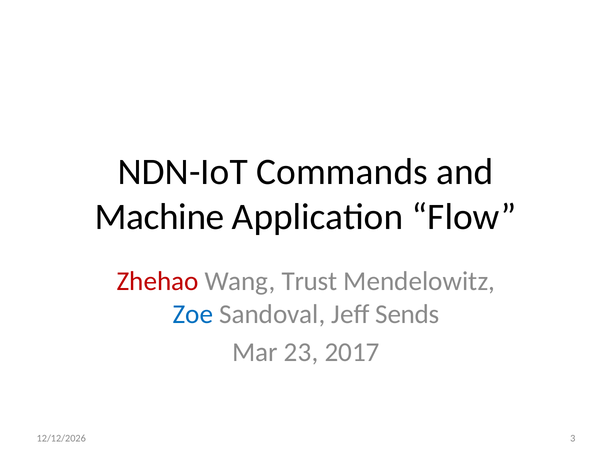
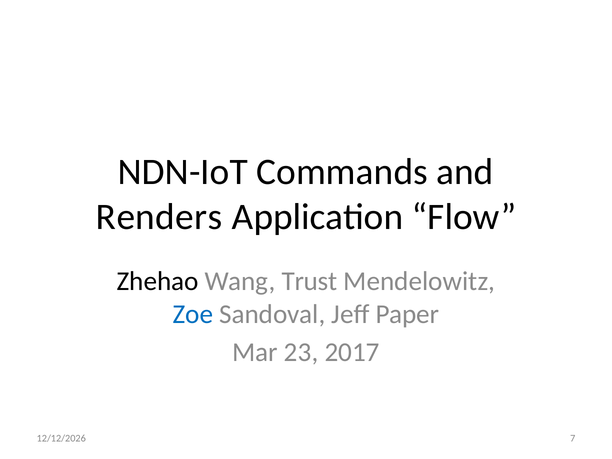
Machine: Machine -> Renders (159, 217)
Zhehao colour: red -> black (158, 281)
Sends: Sends -> Paper (407, 314)
3: 3 -> 7 (573, 438)
